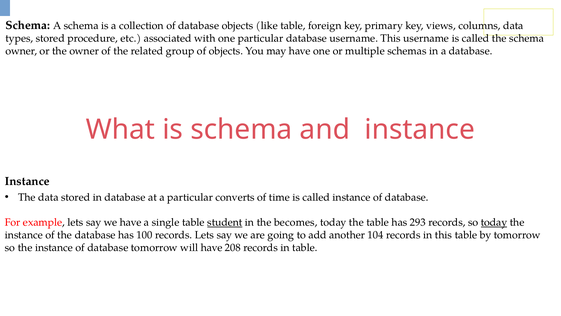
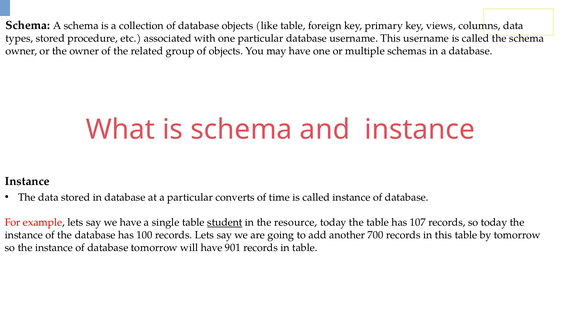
becomes: becomes -> resource (296, 222)
293: 293 -> 107 (418, 222)
today underline: present -> none (494, 222)
104: 104 -> 700 (376, 235)
208: 208 -> 901 (233, 247)
